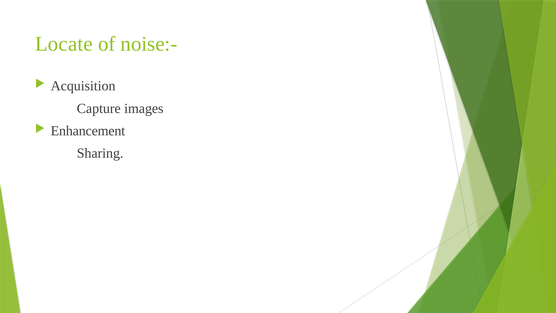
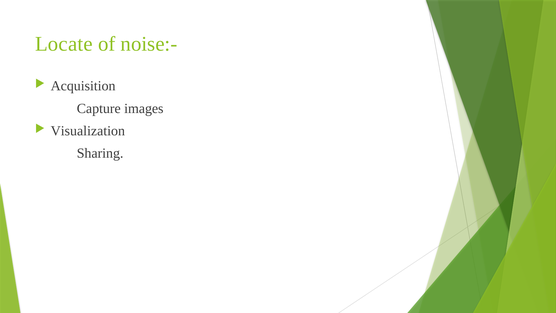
Enhancement: Enhancement -> Visualization (88, 131)
